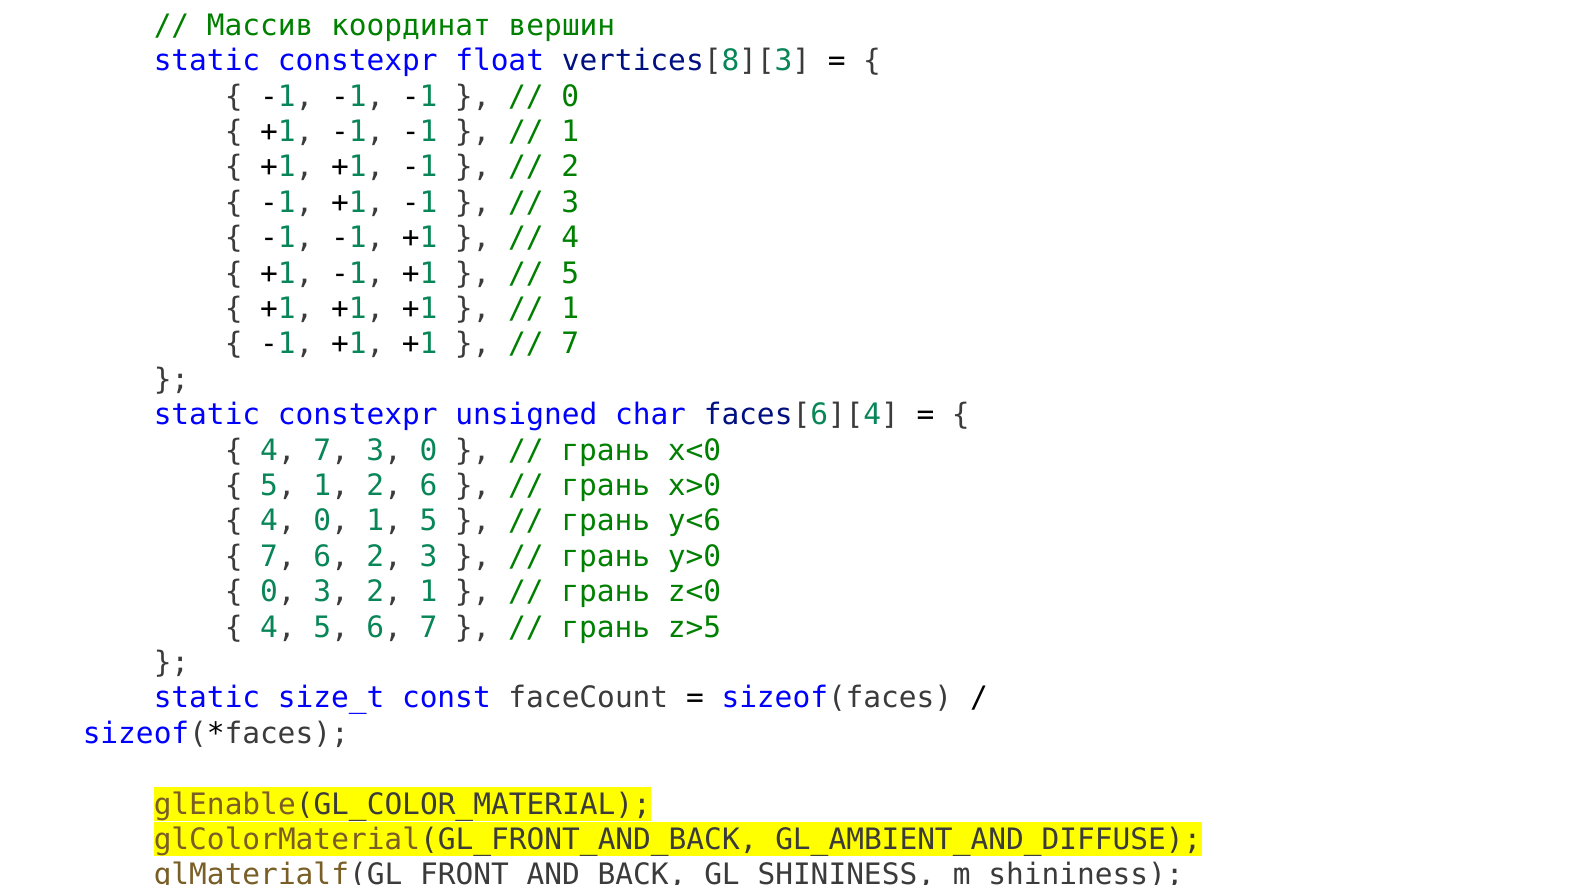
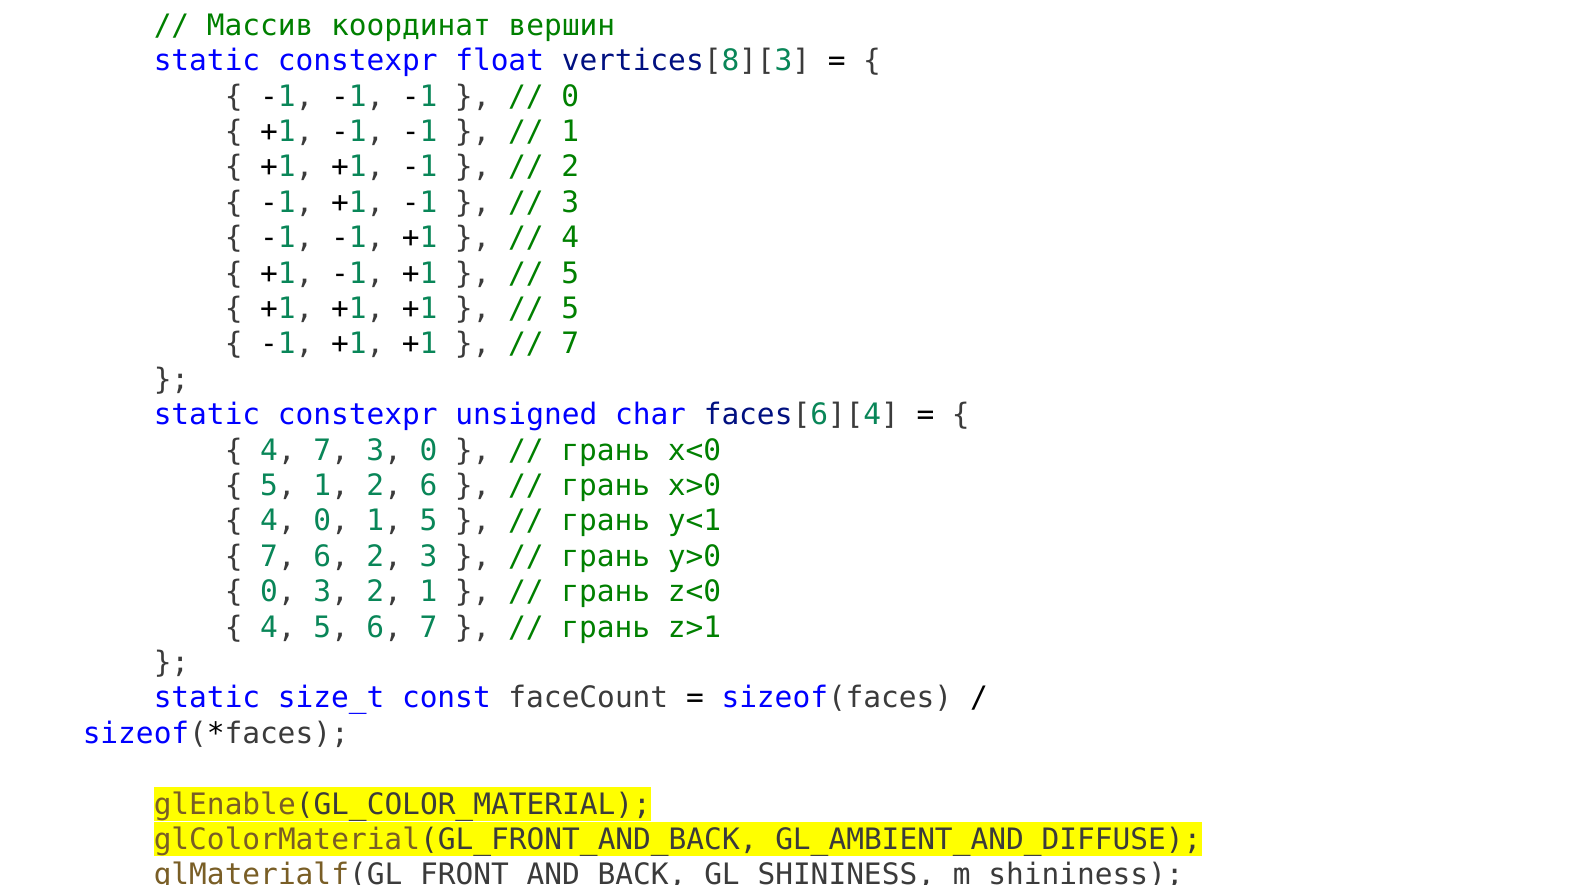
1: 1 -> 5 (570, 309)
y<6: y<6 -> y<1 (694, 521)
z>5: z>5 -> z>1 (694, 628)
